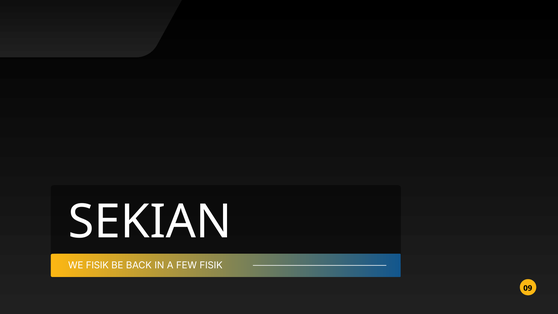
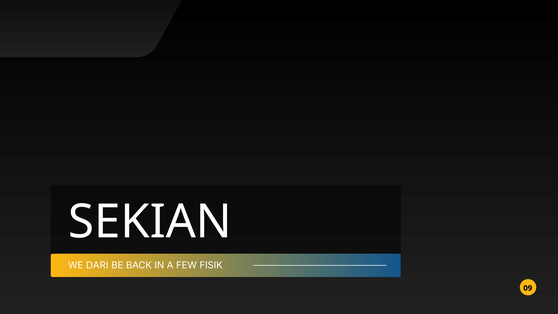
WE FISIK: FISIK -> DARI (97, 265)
